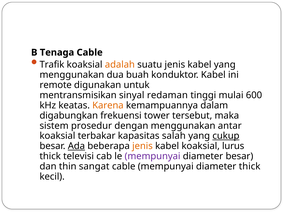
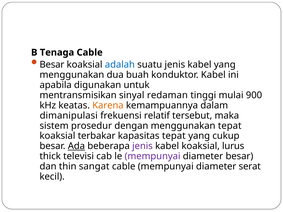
Trafik: Trafik -> Besar (52, 65)
adalah colour: orange -> blue (120, 65)
remote: remote -> apabila (56, 85)
600: 600 -> 900 (254, 95)
digabungkan: digabungkan -> dimanipulasi (69, 116)
tower: tower -> relatif (157, 116)
menggunakan antar: antar -> tepat (230, 126)
kapasitas salah: salah -> tepat (174, 136)
cukup underline: present -> none (226, 136)
jenis colour: orange -> purple (142, 146)
diameter thick: thick -> serat (250, 167)
